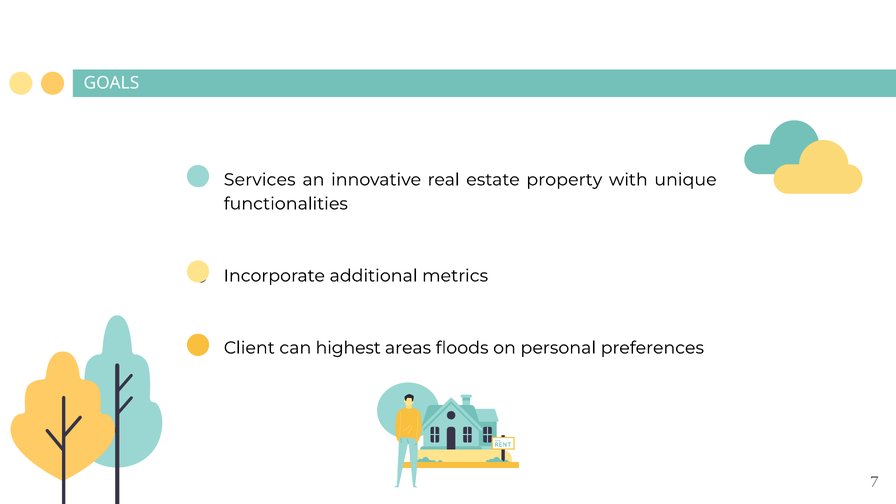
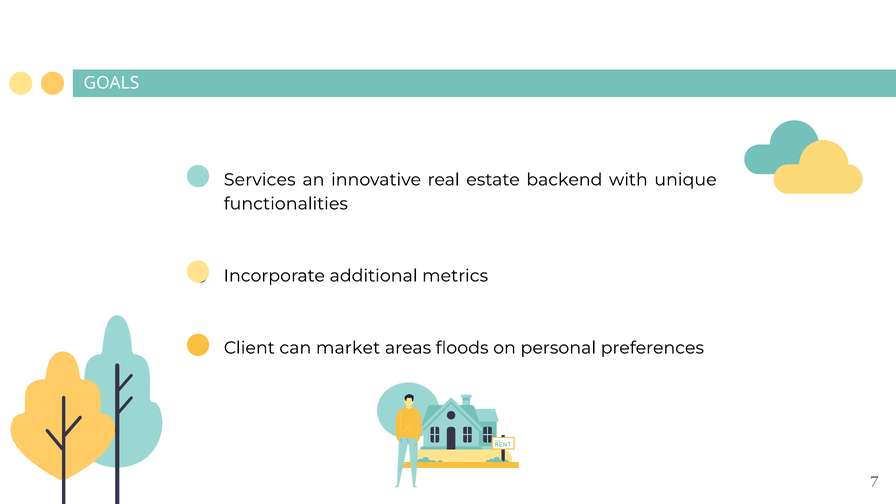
property: property -> backend (564, 180)
highest: highest -> market (348, 348)
